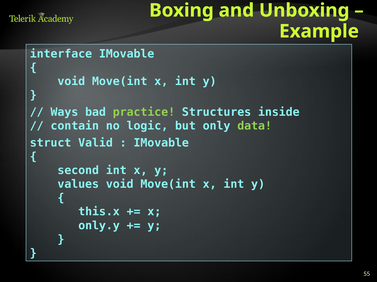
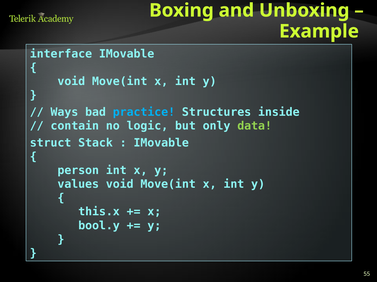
practice colour: light green -> light blue (144, 112)
Valid: Valid -> Stack (96, 143)
second: second -> person (78, 171)
only.y: only.y -> bool.y (99, 226)
